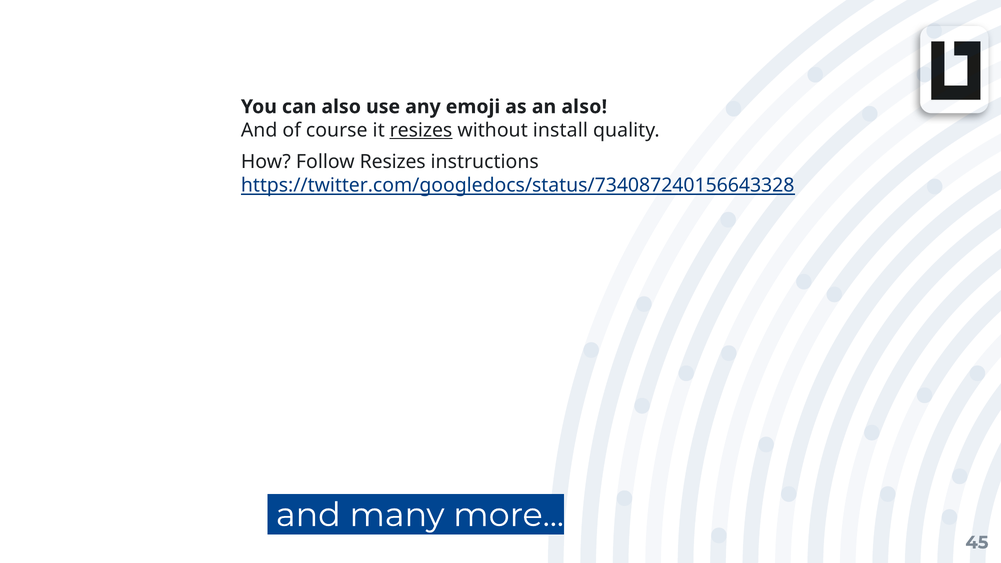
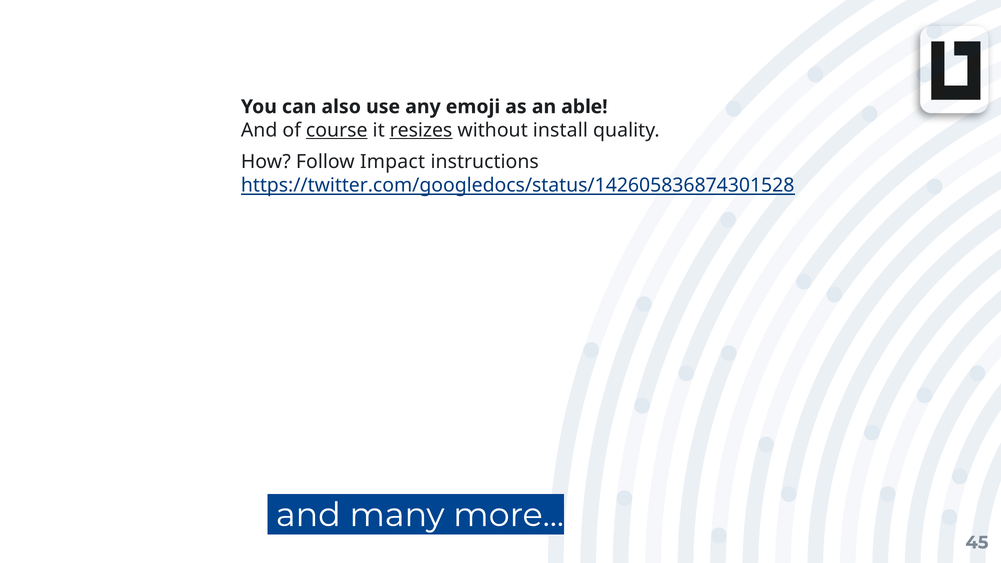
an also: also -> able (584, 107)
course underline: none -> present (337, 130)
Follow Resizes: Resizes -> Impact (393, 162)
https://twitter.com/googledocs/status/734087240156643328: https://twitter.com/googledocs/status/734087240156643328 -> https://twitter.com/googledocs/status/142605836874301528 (518, 185)
